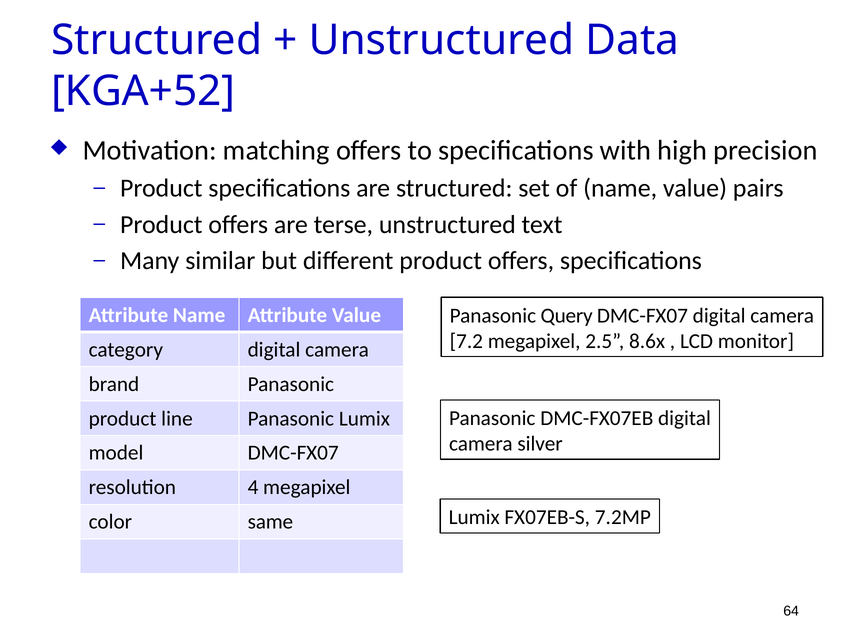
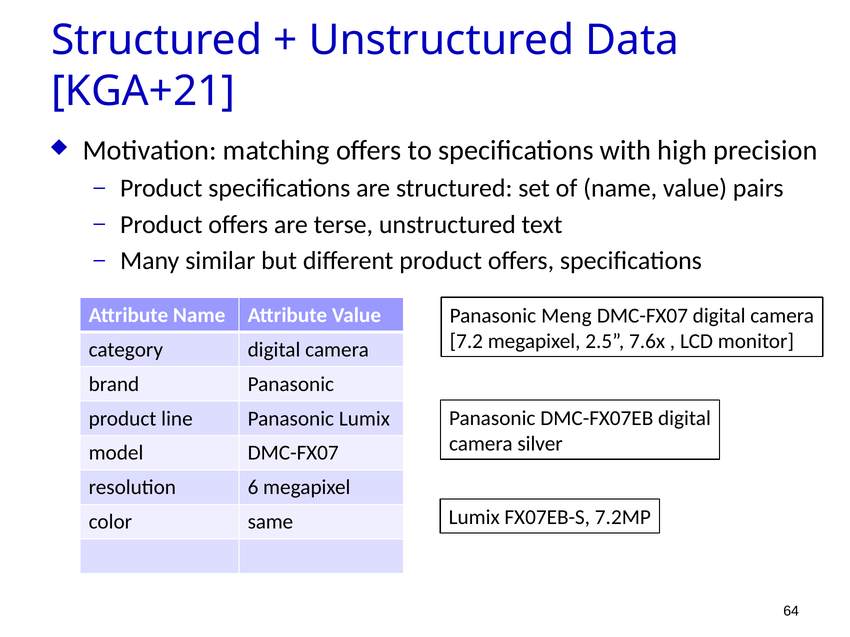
KGA+52: KGA+52 -> KGA+21 (143, 91)
Query: Query -> Meng (566, 316)
8.6x: 8.6x -> 7.6x (647, 341)
4: 4 -> 6 (253, 488)
